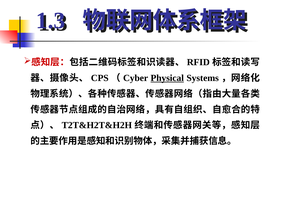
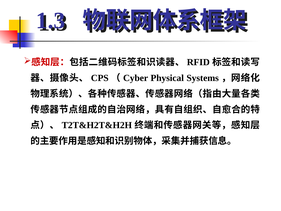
Physical underline: present -> none (167, 78)
